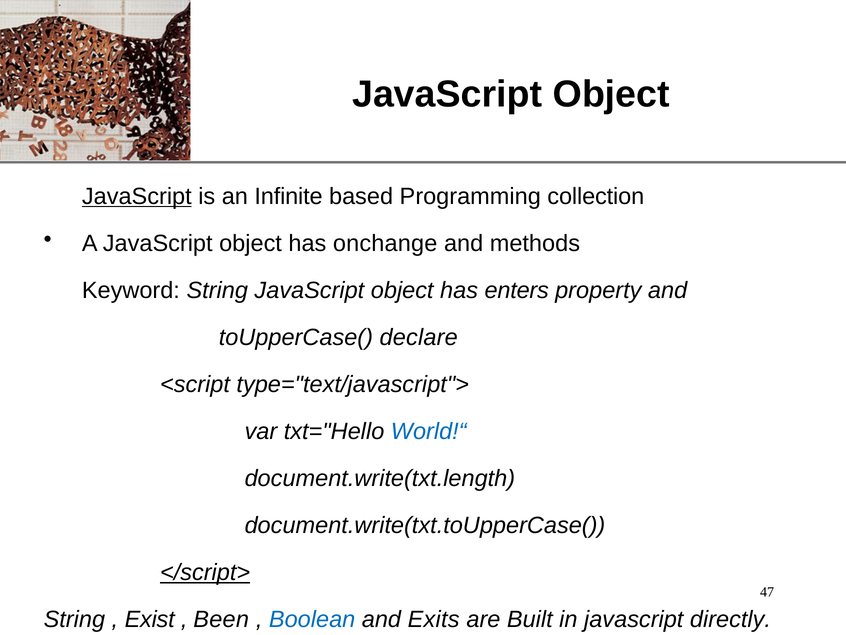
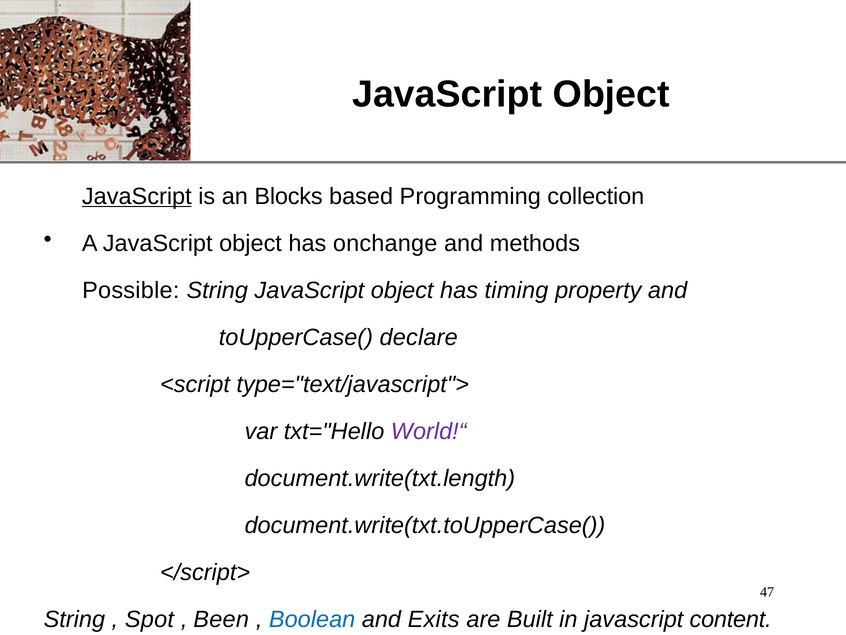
Infinite: Infinite -> Blocks (289, 196)
Keyword: Keyword -> Possible (131, 290)
enters: enters -> timing (517, 290)
World!“ colour: blue -> purple (429, 431)
</script> underline: present -> none (205, 572)
Exist: Exist -> Spot (149, 619)
directly: directly -> content (731, 619)
